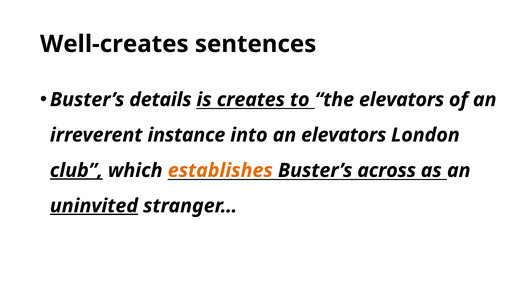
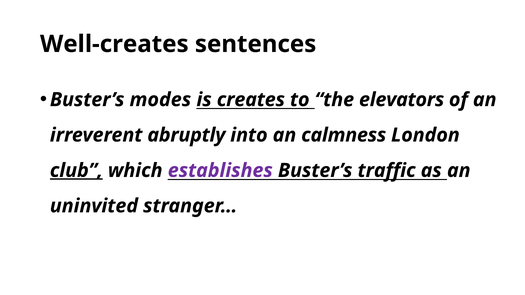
details: details -> modes (160, 100)
instance: instance -> abruptly (186, 135)
an elevators: elevators -> calmness (344, 135)
establishes colour: orange -> purple (220, 171)
across: across -> traffic (387, 171)
uninvited underline: present -> none (94, 206)
